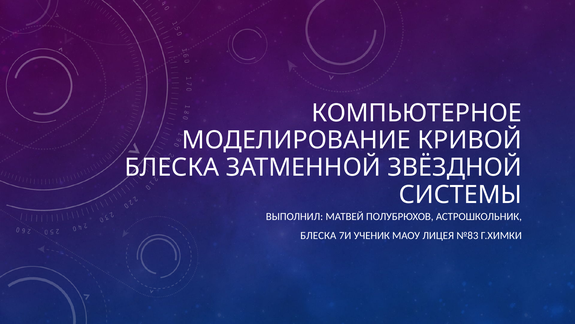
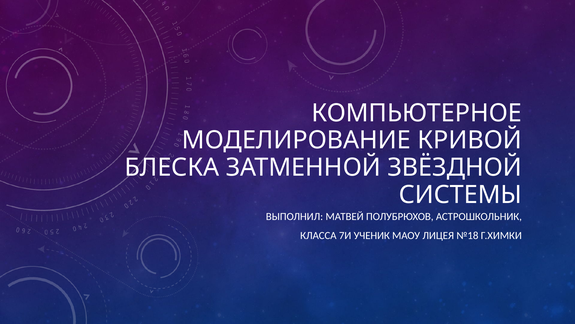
БЛЕСКА: БЛЕСКА -> КЛАССА (318, 235)
№83: №83 -> №18 (467, 235)
